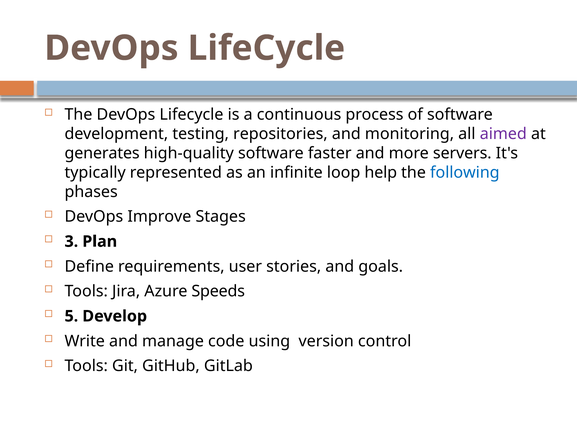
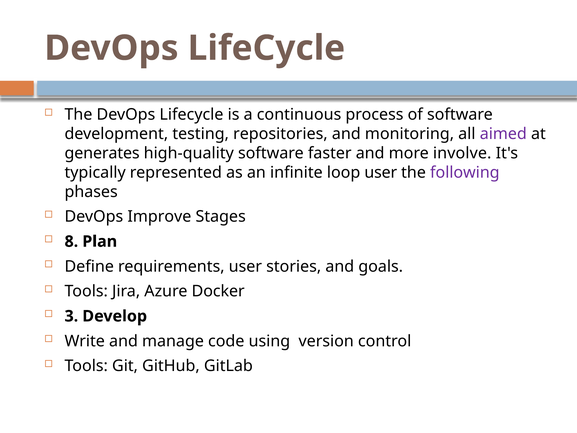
servers: servers -> involve (462, 153)
loop help: help -> user (381, 172)
following colour: blue -> purple (465, 172)
3: 3 -> 8 (71, 241)
Speeds: Speeds -> Docker (218, 291)
5: 5 -> 3 (71, 316)
